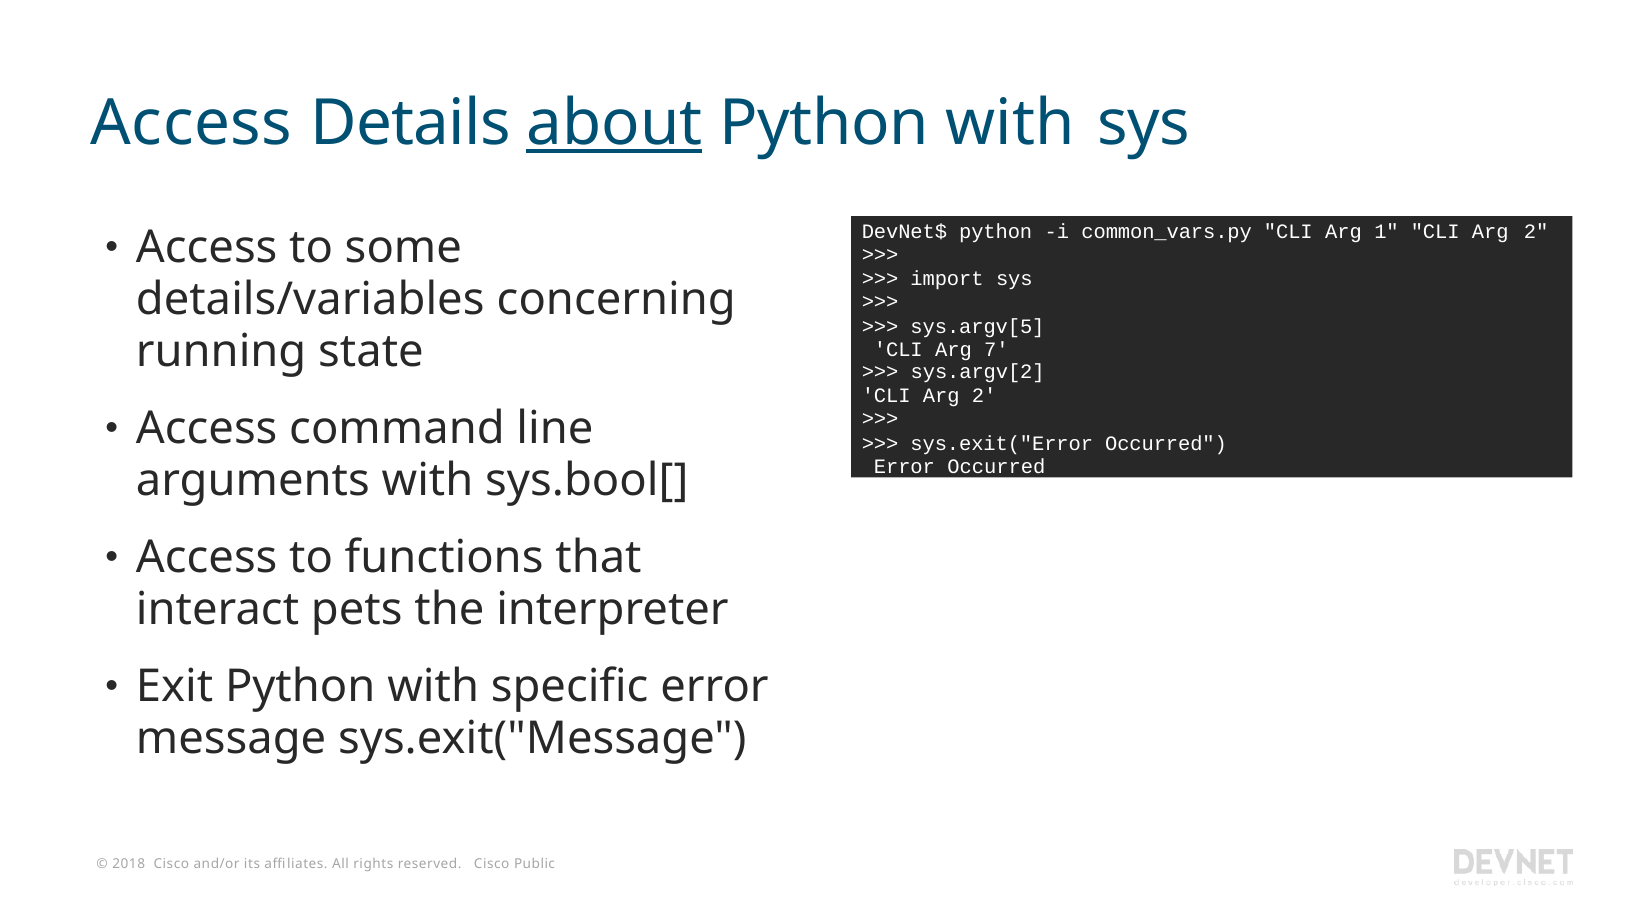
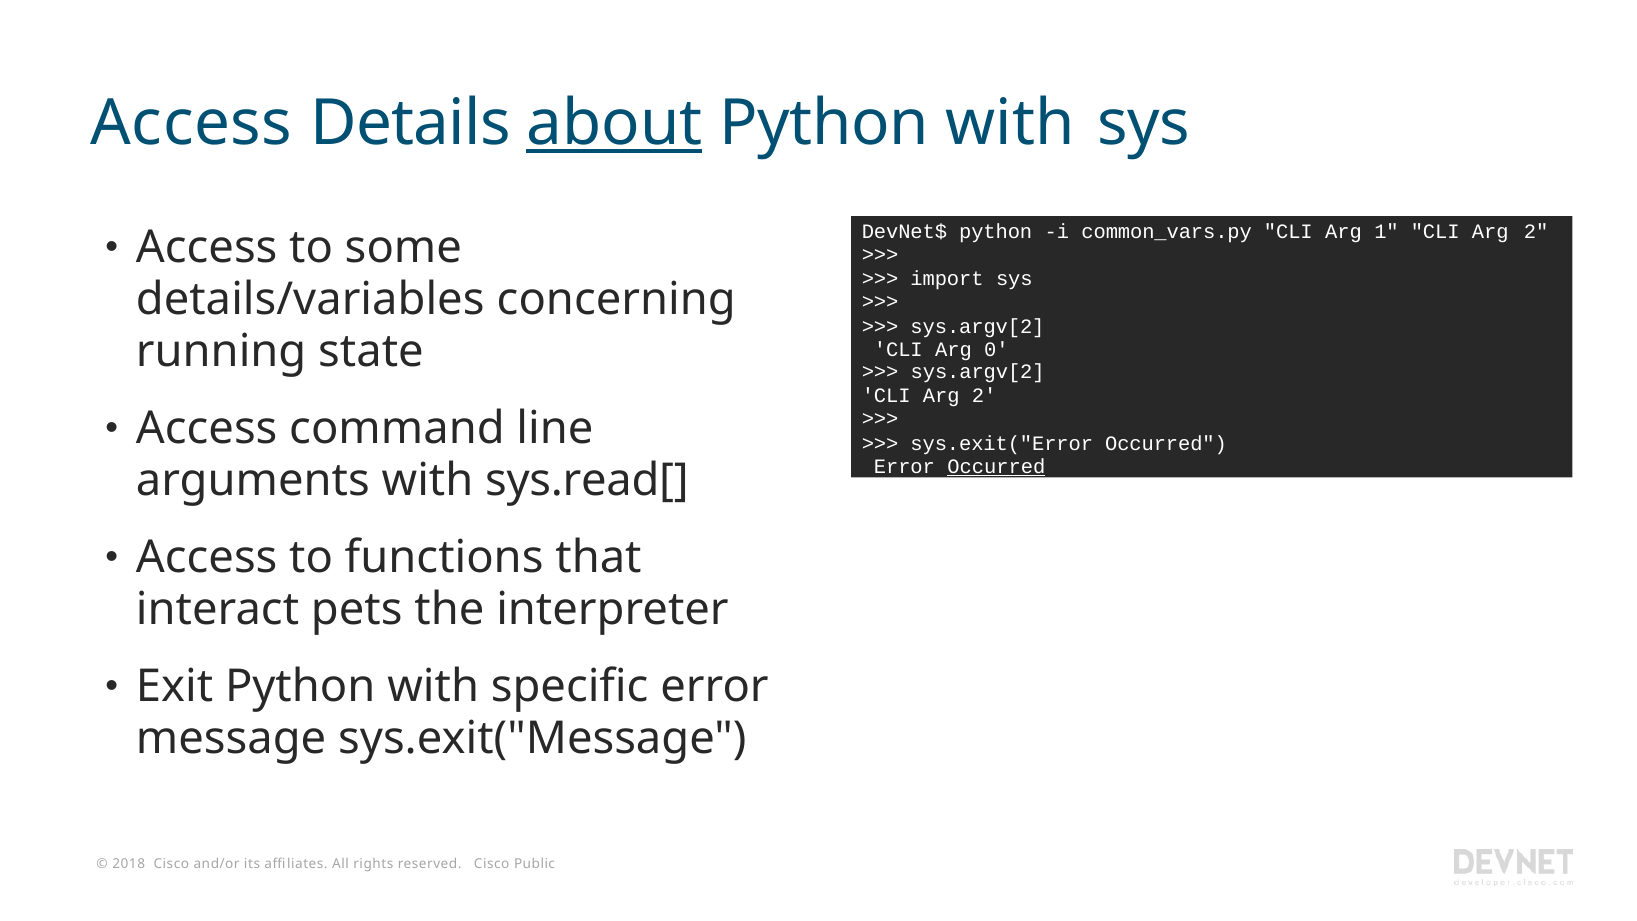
sys.argv[5: sys.argv[5 -> sys.argv[2 (978, 326)
7: 7 -> 0 (996, 350)
Occurred underline: none -> present (996, 467)
sys.bool[: sys.bool[ -> sys.read[ (587, 480)
